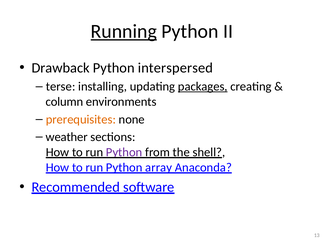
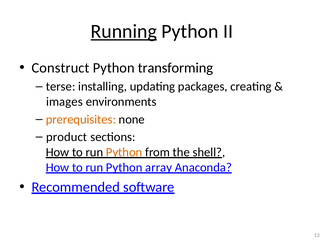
Drawback: Drawback -> Construct (61, 68)
interspersed: interspersed -> transforming (175, 68)
packages underline: present -> none (203, 87)
column: column -> images (64, 102)
weather: weather -> product (67, 137)
Python colour: purple -> orange (124, 152)
